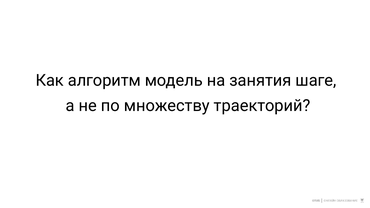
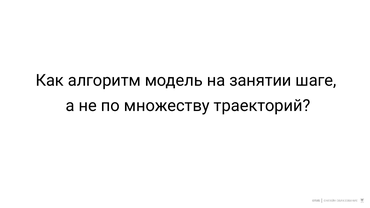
занятия: занятия -> занятии (260, 81)
